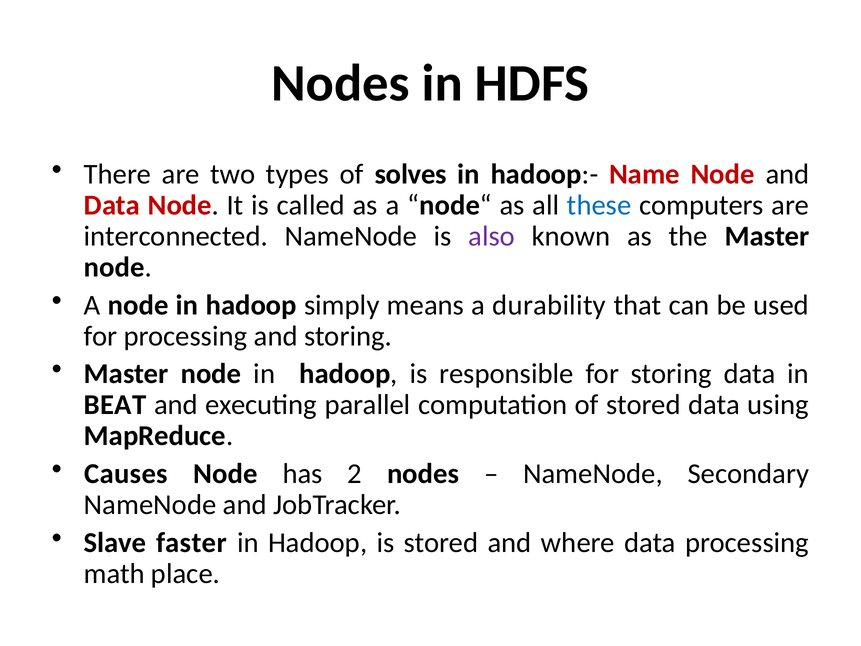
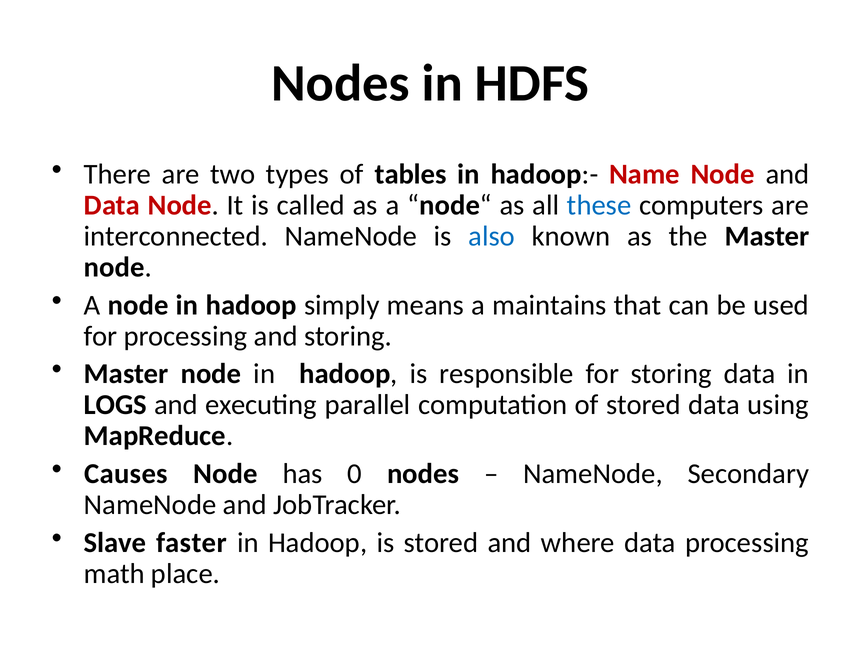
solves: solves -> tables (411, 174)
also colour: purple -> blue (492, 236)
durability: durability -> maintains (549, 305)
BEAT: BEAT -> LOGS (115, 405)
2: 2 -> 0 (355, 474)
